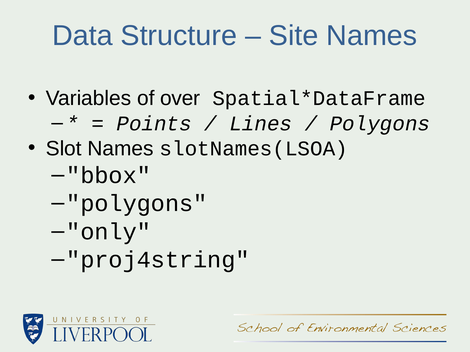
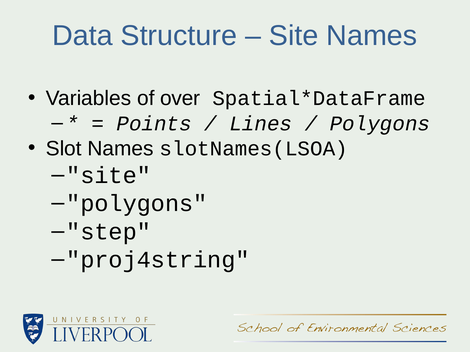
bbox: bbox -> site (109, 176)
only: only -> step (109, 232)
